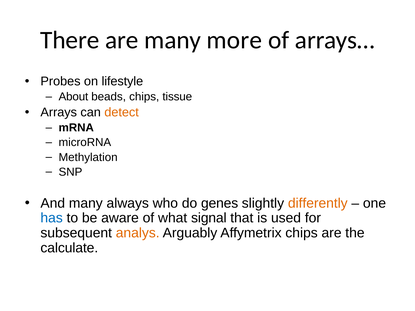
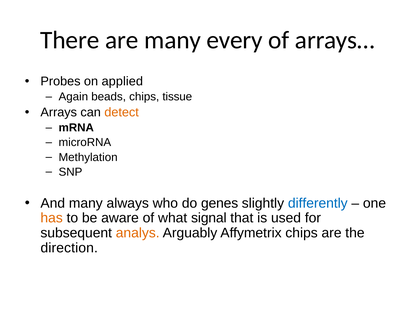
more: more -> every (235, 40)
lifestyle: lifestyle -> applied (122, 81)
About: About -> Again (73, 97)
differently colour: orange -> blue (318, 203)
has colour: blue -> orange (52, 218)
calculate: calculate -> direction (69, 248)
